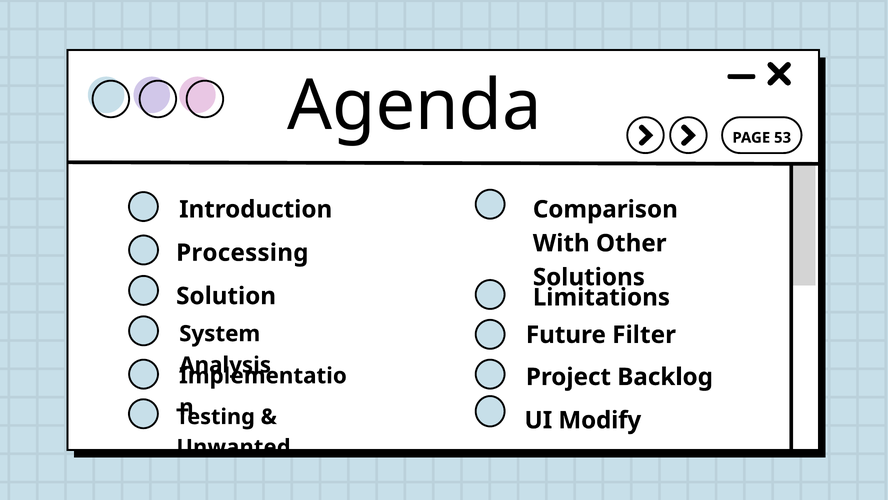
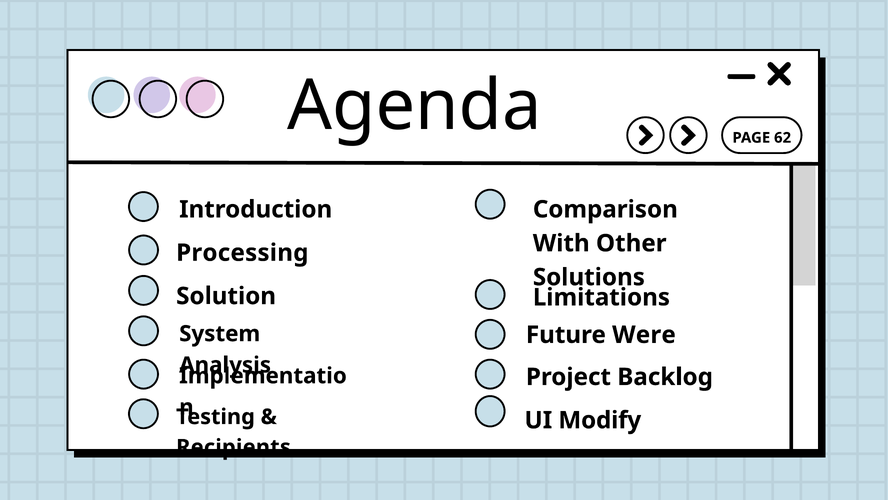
53: 53 -> 62 (783, 138)
Filter: Filter -> Were (644, 335)
Unwanted: Unwanted -> Recipients (233, 447)
